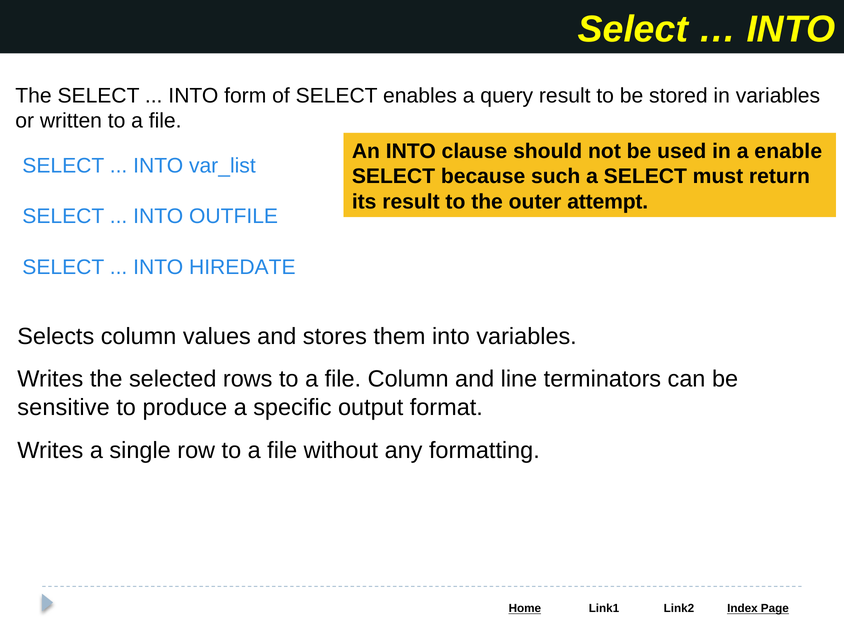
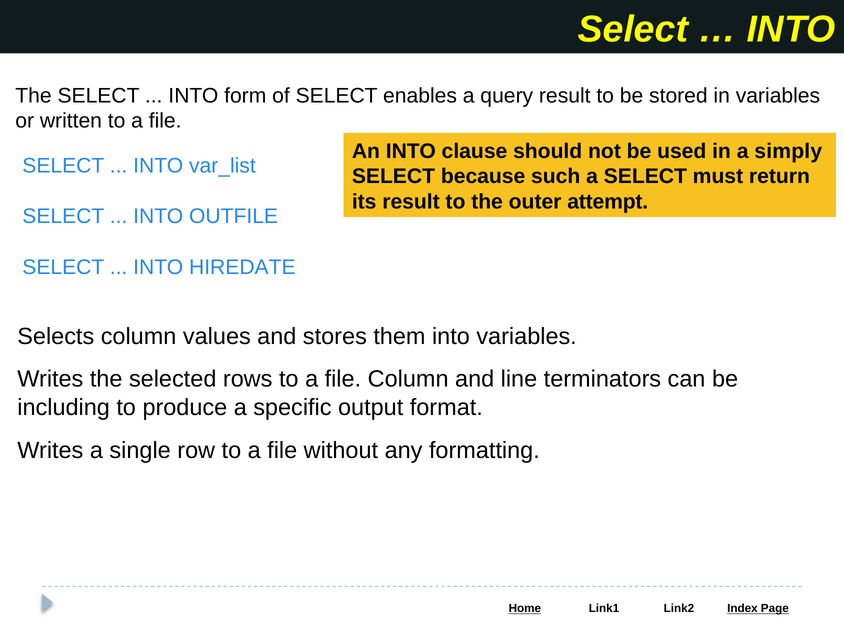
enable: enable -> simply (788, 151)
sensitive: sensitive -> including (64, 407)
